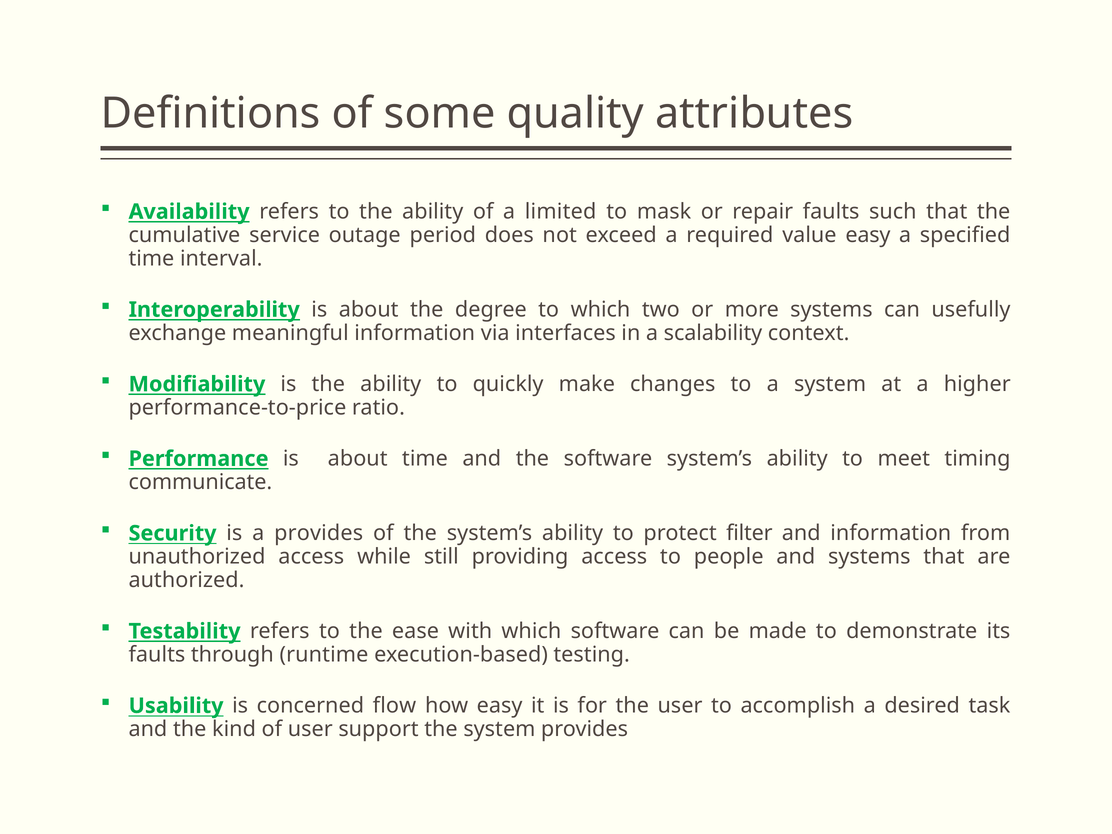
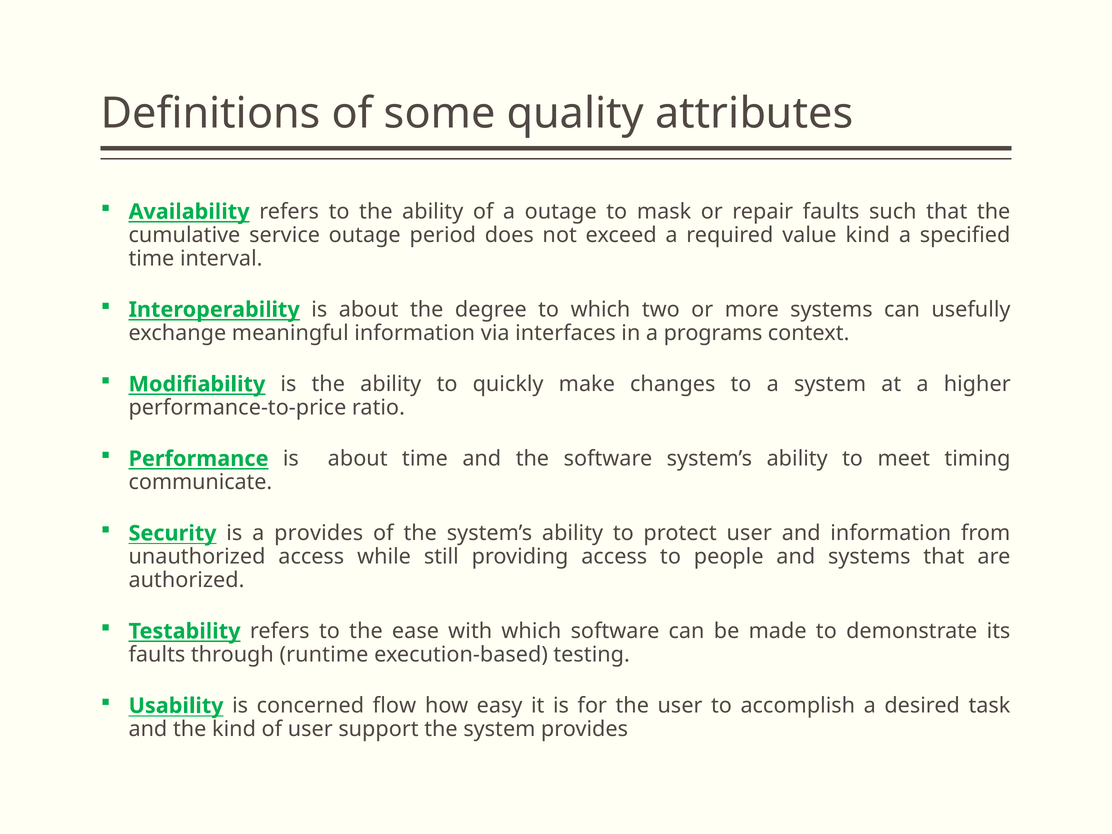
a limited: limited -> outage (561, 212)
value easy: easy -> kind (868, 235)
scalability: scalability -> programs (713, 333)
protect filter: filter -> user (749, 533)
